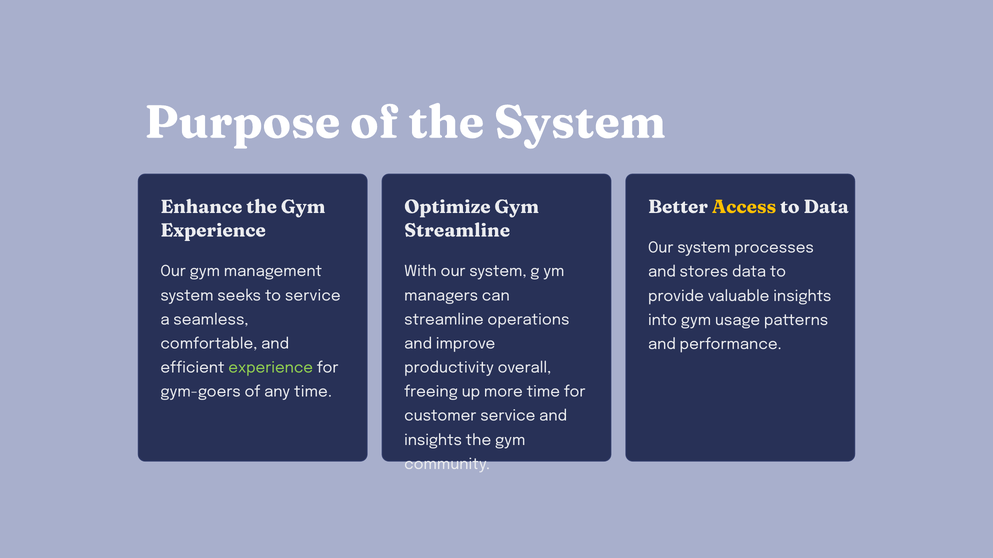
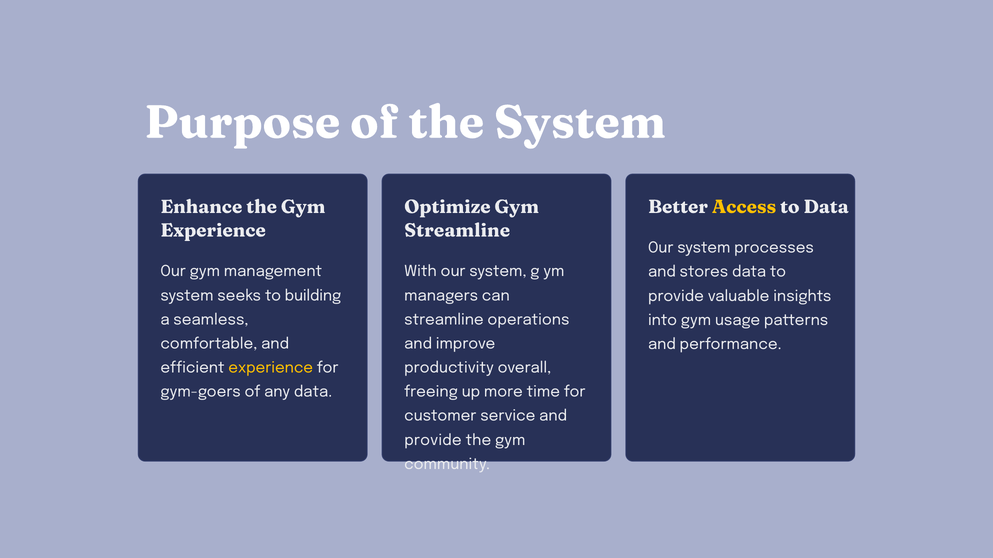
to service: service -> building (313, 296)
experience colour: light green -> yellow (271, 368)
any time: time -> data (313, 392)
insights: insights -> provide (433, 441)
